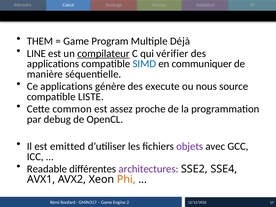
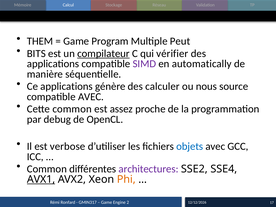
Déjà: Déjà -> Peut (180, 41)
LINE: LINE -> BITS (36, 54)
SIMD colour: blue -> purple (144, 64)
communiquer: communiquer -> automatically (202, 64)
execute: execute -> calculer (162, 86)
compatible LISTE: LISTE -> AVEC (91, 97)
emitted: emitted -> verbose (68, 146)
objets colour: purple -> blue (190, 146)
Readable: Readable -> Common (47, 169)
AVX1 underline: none -> present (41, 179)
